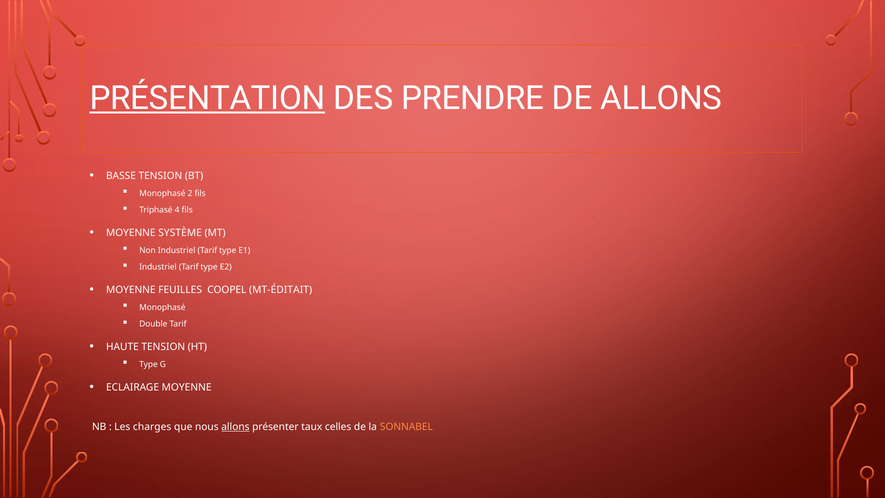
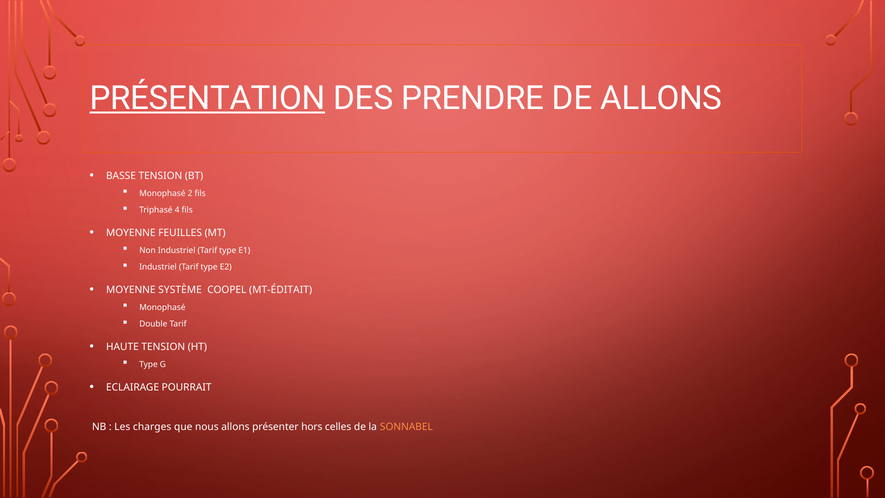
SYSTÈME: SYSTÈME -> FEUILLES (180, 233)
FEUILLES: FEUILLES -> SYSTÈME (180, 290)
ECLAIRAGE MOYENNE: MOYENNE -> POURRAIT (187, 387)
allons underline: present -> none (235, 427)
taux: taux -> hors (312, 427)
